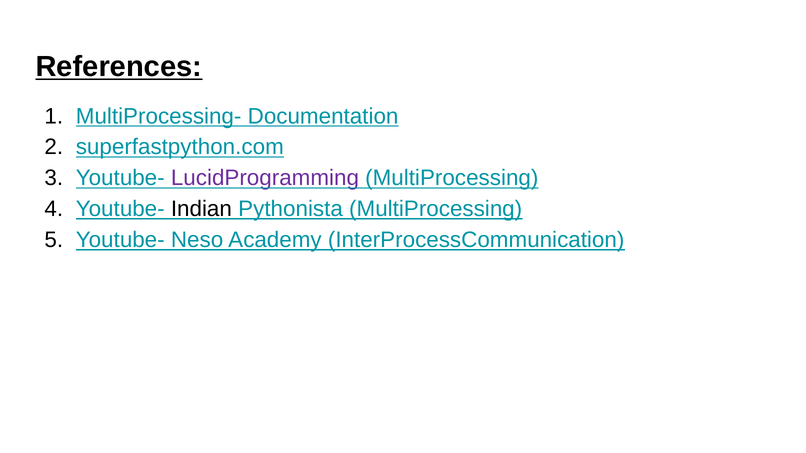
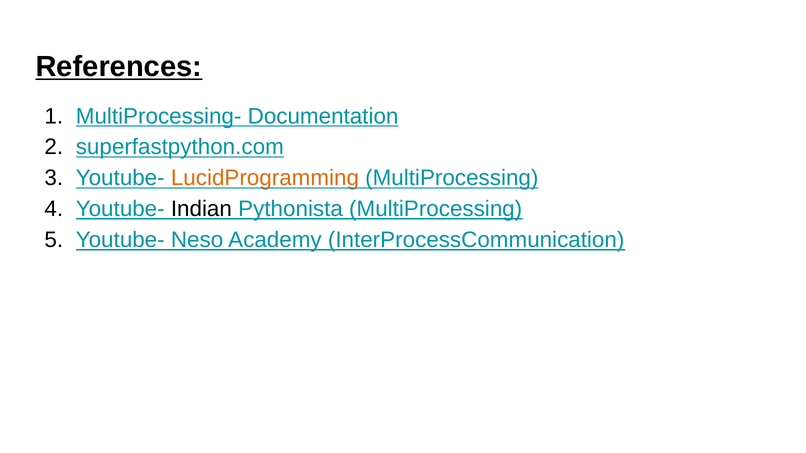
LucidProgramming colour: purple -> orange (265, 178)
